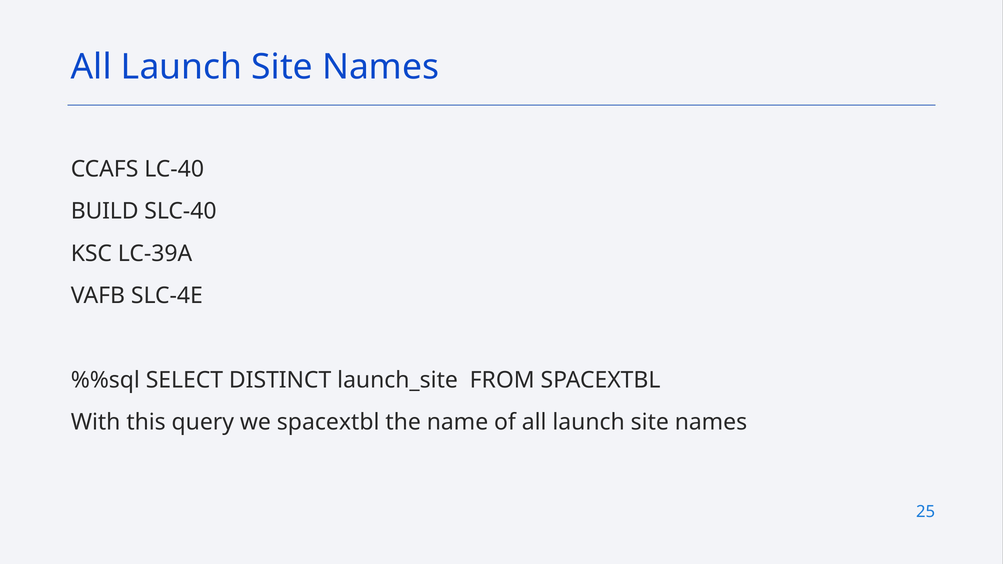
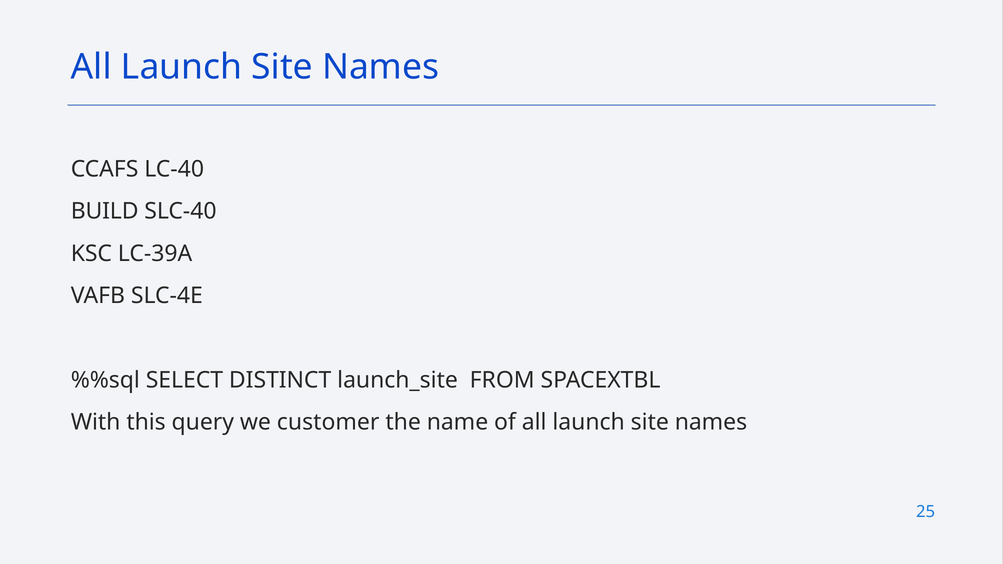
we spacextbl: spacextbl -> customer (328, 422)
